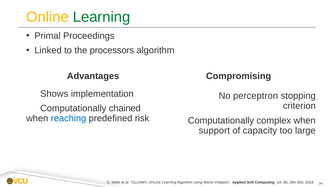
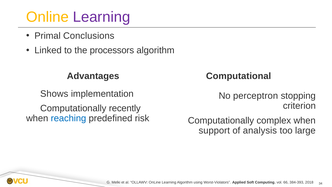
Learning colour: green -> purple (102, 17)
Proceedings: Proceedings -> Conclusions (89, 36)
Compromising: Compromising -> Computational (239, 76)
chained: chained -> recently (125, 108)
capacity: capacity -> analysis (260, 130)
